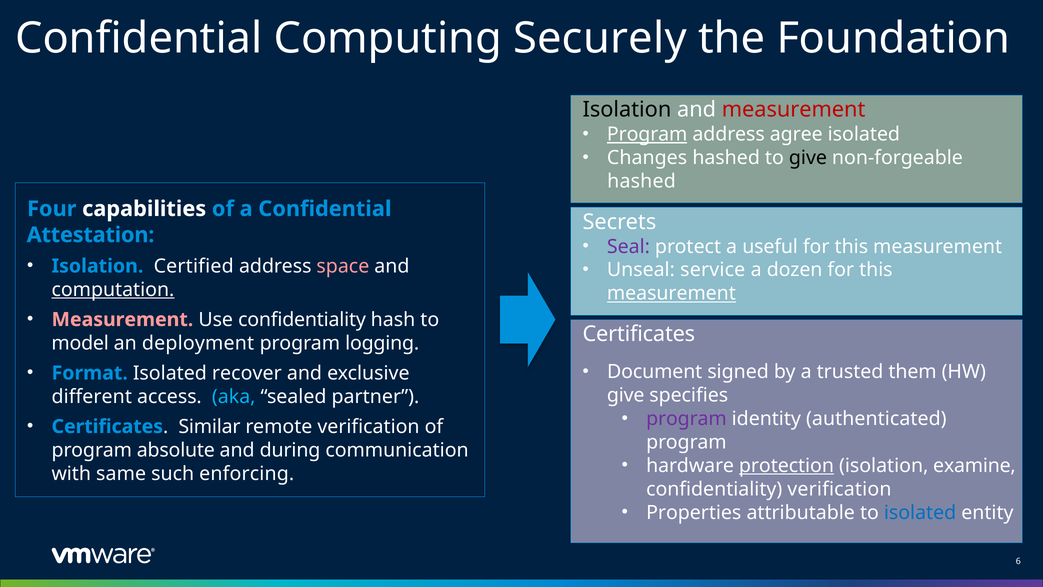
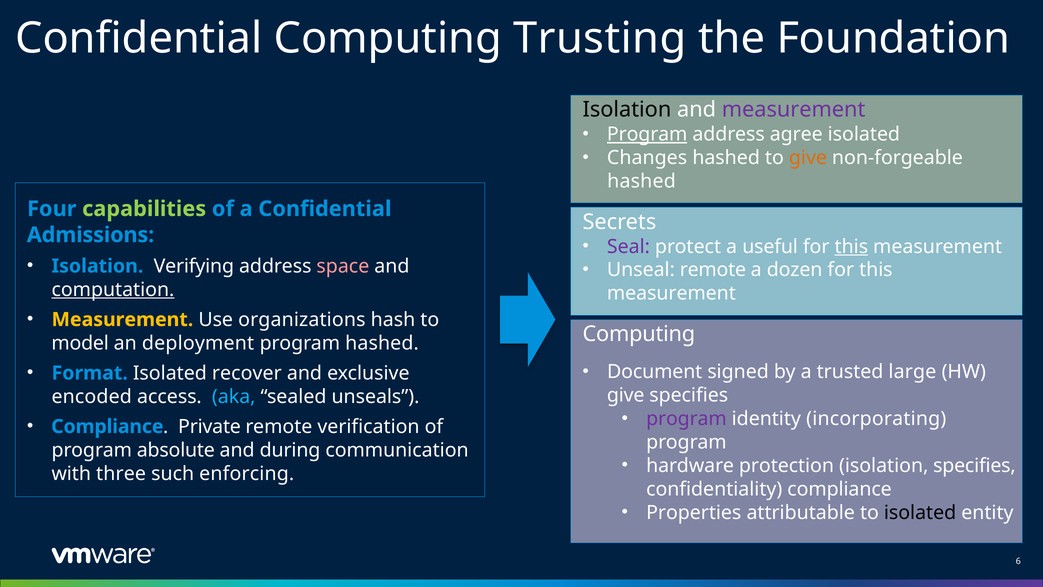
Securely: Securely -> Trusting (600, 39)
measurement colour: red -> purple (794, 110)
give colour: black -> orange (808, 158)
capabilities colour: white -> light green (144, 209)
Attestation: Attestation -> Admissions (91, 235)
this underline: none -> present (851, 246)
Certified: Certified -> Verifying (194, 266)
Unseal service: service -> remote (713, 270)
measurement underline: present -> none (671, 293)
Measurement colour: pink -> yellow (122, 320)
Use confidentiality: confidentiality -> organizations (302, 320)
Certificates: Certificates -> Computing (639, 334)
program logging: logging -> hashed (382, 343)
them: them -> large (912, 372)
different: different -> encoded (92, 396)
partner: partner -> unseals (375, 396)
authenticated: authenticated -> incorporating (876, 419)
Certificates: Certificates -> Compliance (107, 426)
Similar: Similar -> Private (210, 426)
protection underline: present -> none (786, 466)
isolation examine: examine -> specifies (974, 466)
same: same -> three (121, 473)
confidentiality verification: verification -> compliance (840, 489)
isolated colour: blue -> black (920, 513)
